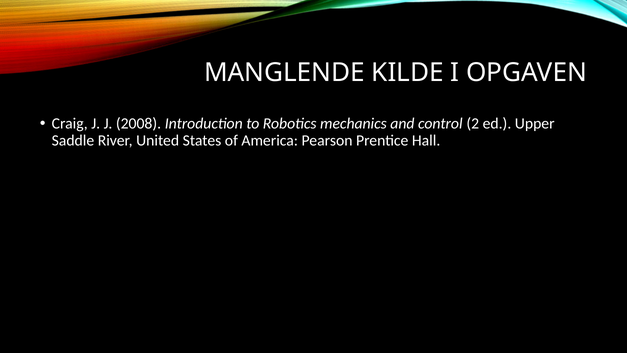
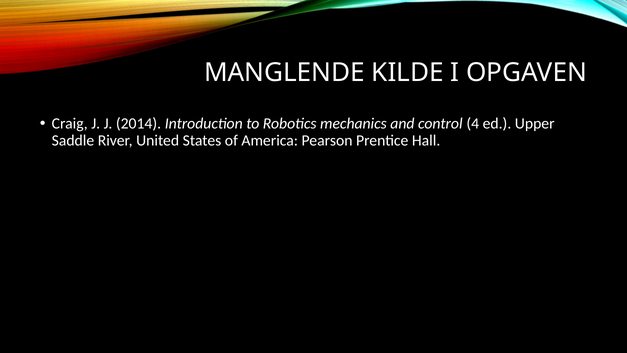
2008: 2008 -> 2014 (139, 124)
2: 2 -> 4 (473, 124)
